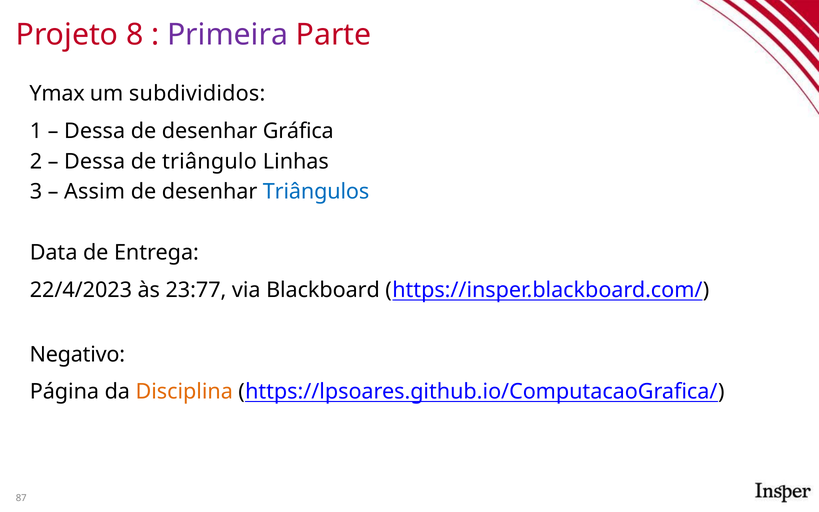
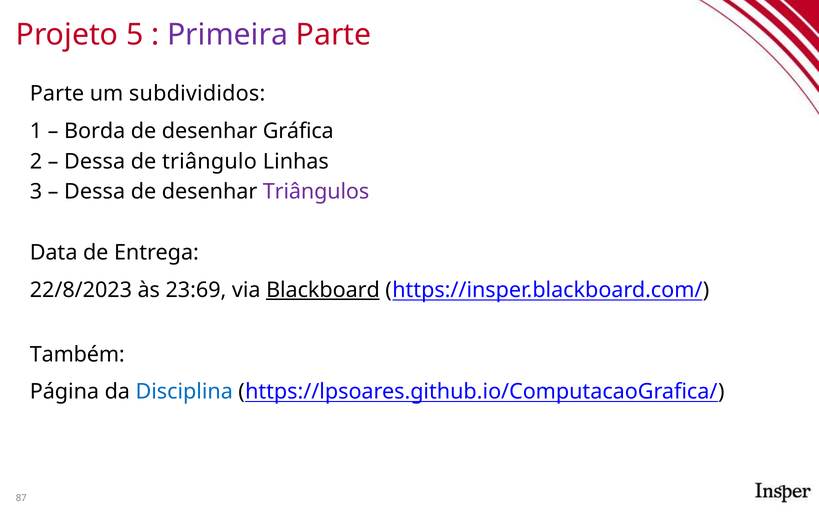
8: 8 -> 5 (135, 35)
Ymax: Ymax -> Parte (57, 94)
Dessa: Dessa -> Borda (95, 131)
Assim: Assim -> Dessa (95, 192)
Triângulos colour: blue -> purple (316, 192)
22/4/2023: 22/4/2023 -> 22/8/2023 (81, 290)
23:77: 23:77 -> 23:69 (196, 290)
Blackboard underline: none -> present (323, 290)
Negativo: Negativo -> Também (77, 354)
Disciplina colour: orange -> blue (184, 392)
